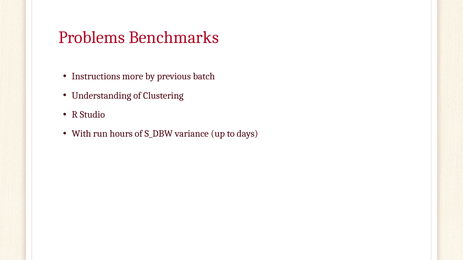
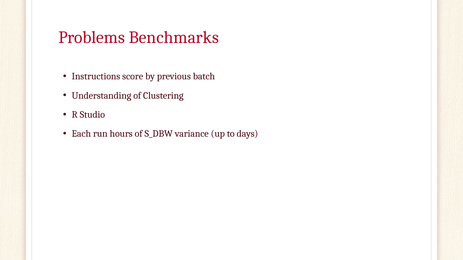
more: more -> score (133, 77)
With: With -> Each (81, 134)
